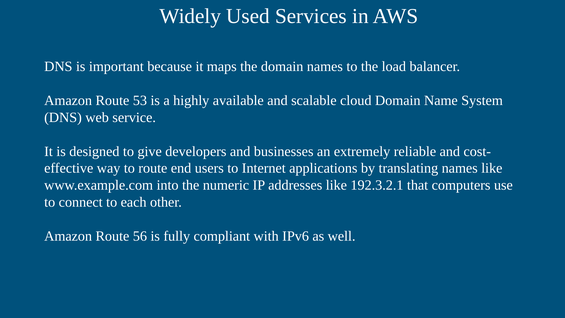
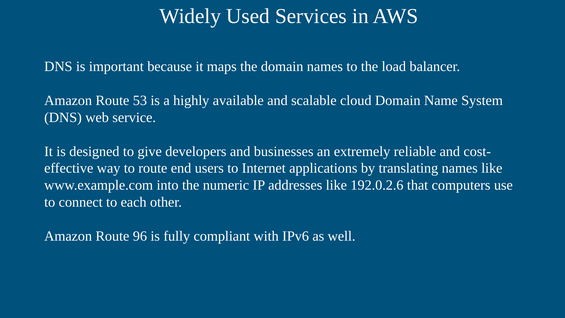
192.3.2.1: 192.3.2.1 -> 192.0.2.6 (377, 185)
56: 56 -> 96 (140, 236)
